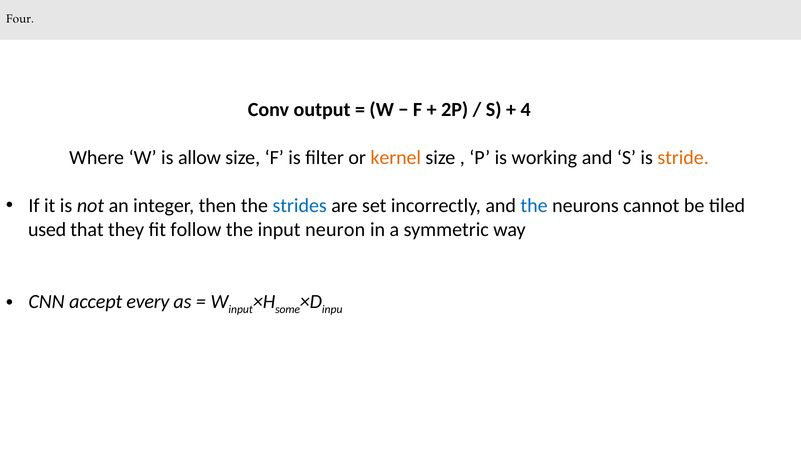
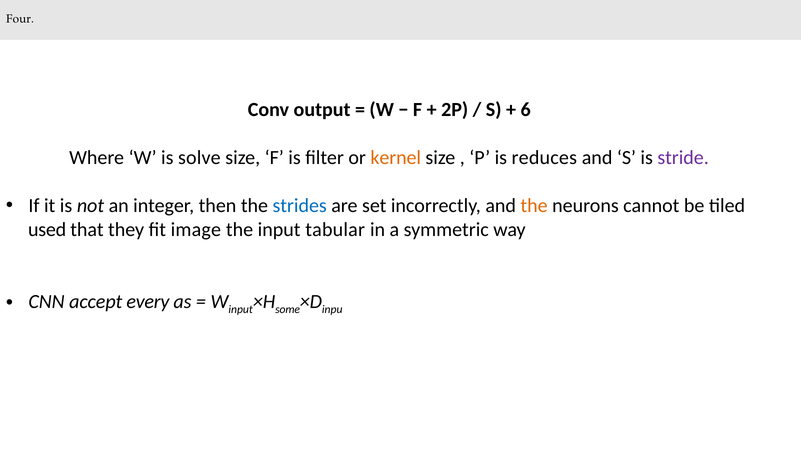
4: 4 -> 6 (526, 110)
allow: allow -> solve (199, 158)
working: working -> reduces (544, 158)
stride colour: orange -> purple (683, 158)
the colour: blue -> orange (534, 206)
follow: follow -> image (196, 230)
neuron: neuron -> tabular (335, 230)
